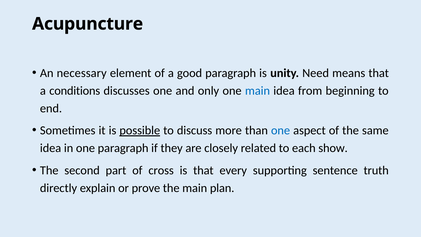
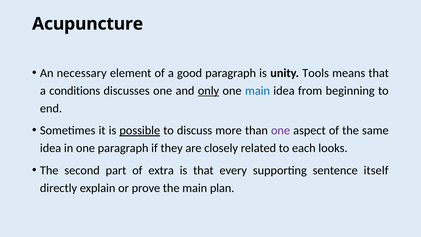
Need: Need -> Tools (316, 73)
only underline: none -> present (208, 91)
one colour: blue -> purple (281, 130)
show: show -> looks (333, 148)
cross: cross -> extra (161, 170)
truth: truth -> itself (376, 170)
